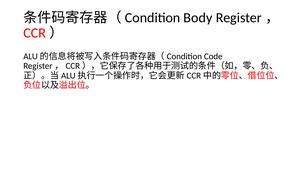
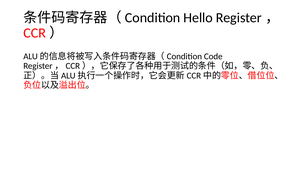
Body: Body -> Hello (198, 18)
